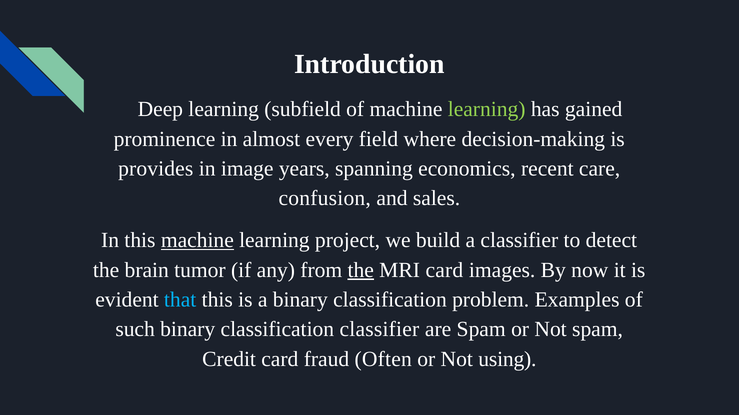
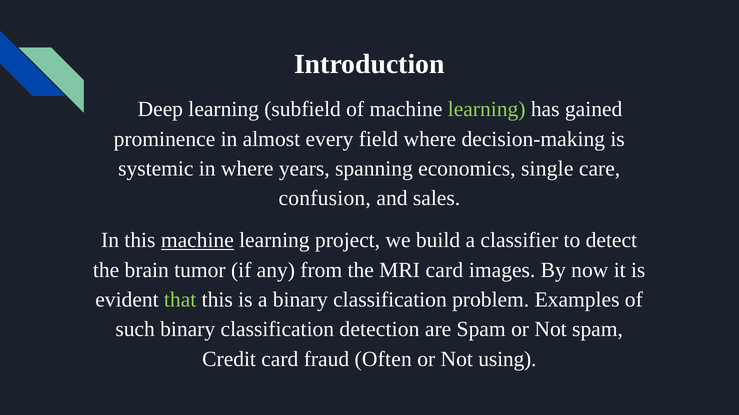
provides: provides -> systemic (156, 169)
in image: image -> where (247, 169)
recent: recent -> single (547, 169)
the underline: present -> none (361, 270)
that colour: light blue -> light green (180, 300)
classification classifier: classifier -> detection (379, 330)
